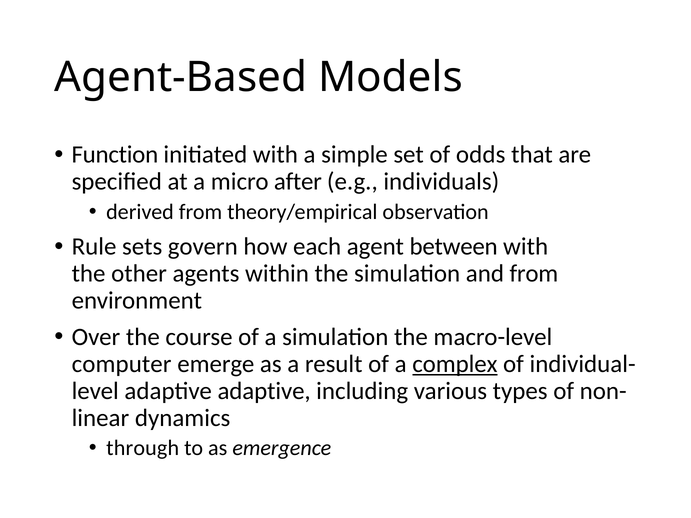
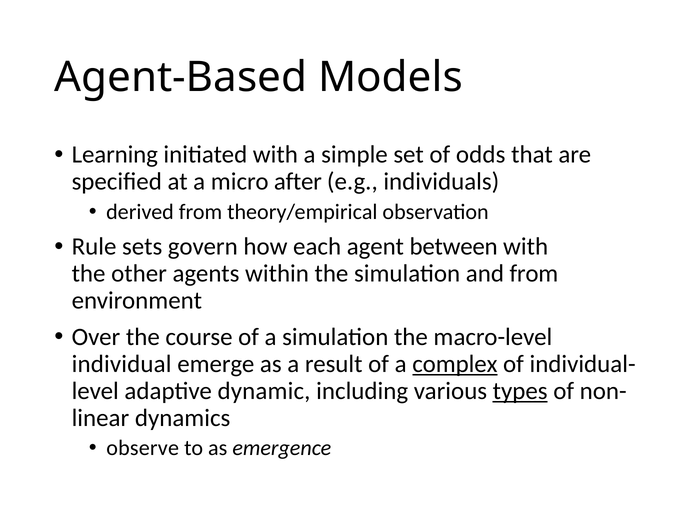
Function: Function -> Learning (115, 155)
computer: computer -> individual (122, 364)
adaptive adaptive: adaptive -> dynamic (264, 391)
types underline: none -> present (520, 391)
through: through -> observe (143, 448)
